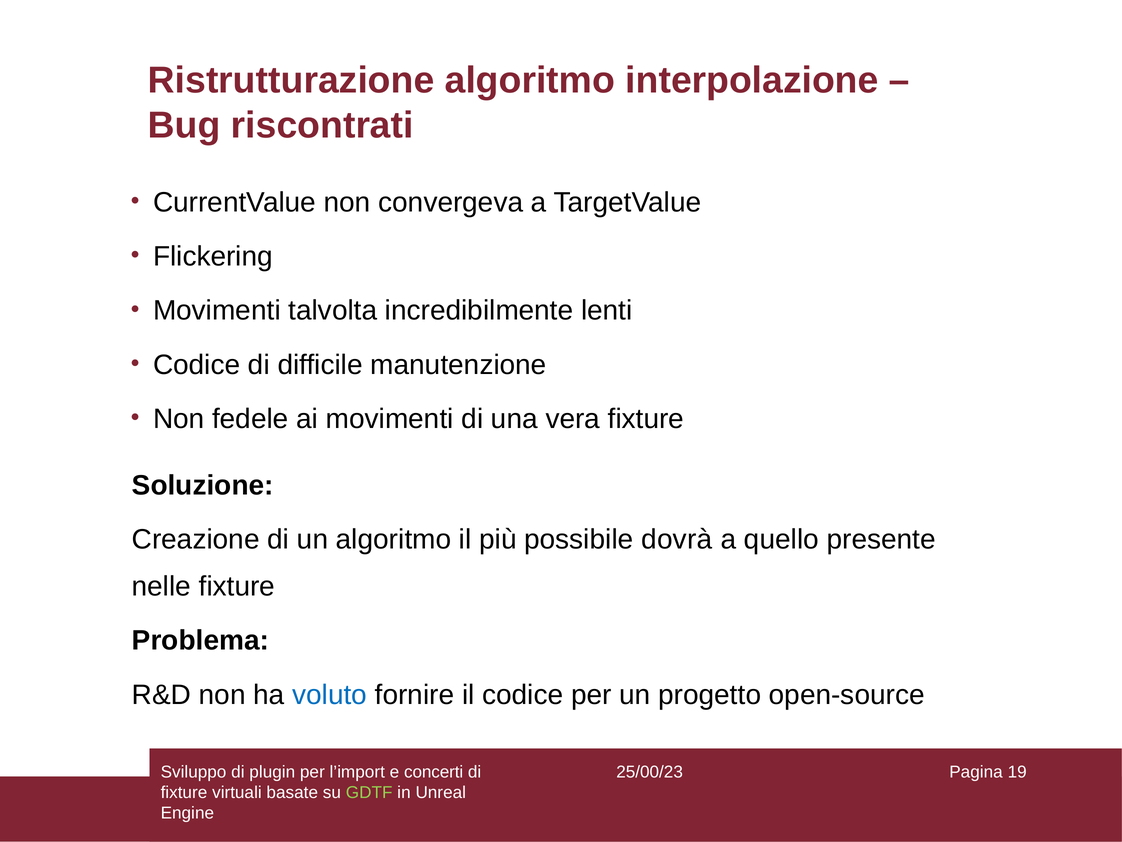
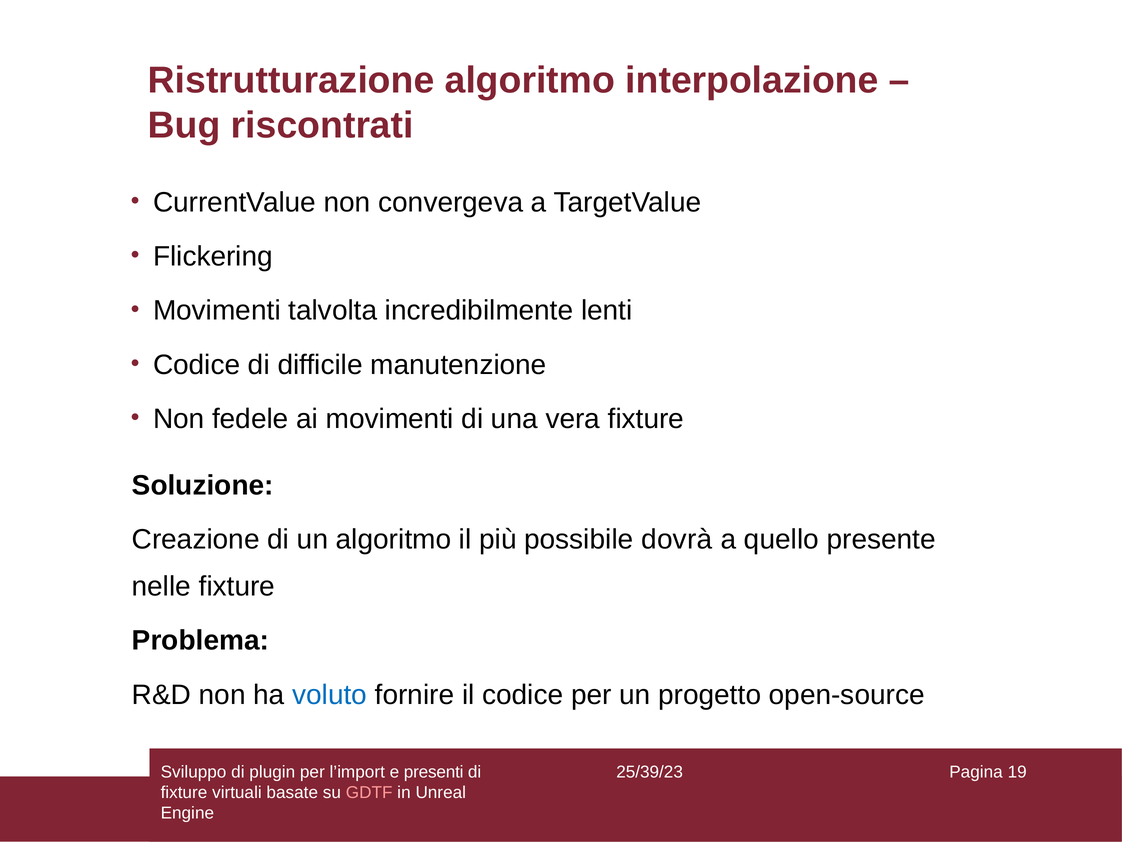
concerti: concerti -> presenti (434, 771)
25/00/23: 25/00/23 -> 25/39/23 (650, 771)
GDTF colour: light green -> pink (369, 792)
